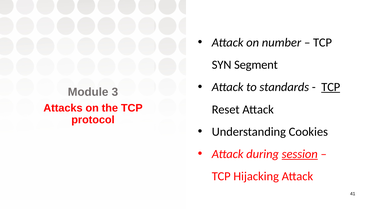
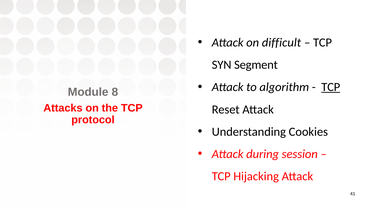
number: number -> difficult (281, 43)
standards: standards -> algorithm (284, 87)
3: 3 -> 8 (115, 92)
session underline: present -> none (300, 154)
